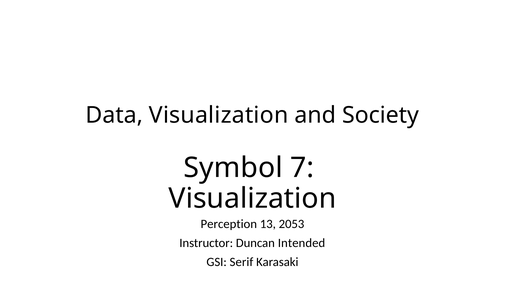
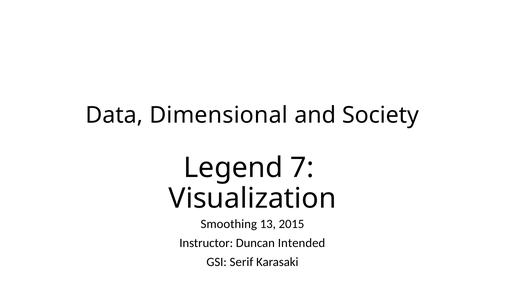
Data Visualization: Visualization -> Dimensional (219, 115)
Symbol: Symbol -> Legend (233, 168)
Perception: Perception -> Smoothing (229, 224)
2053: 2053 -> 2015 (291, 224)
